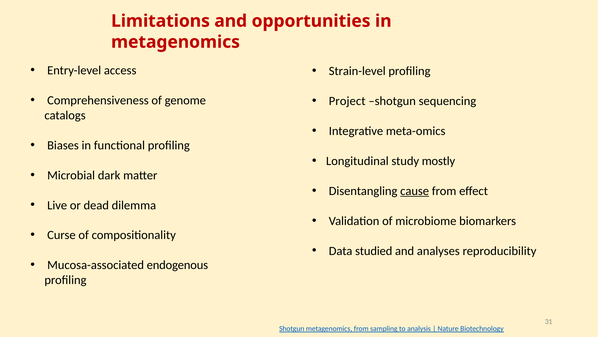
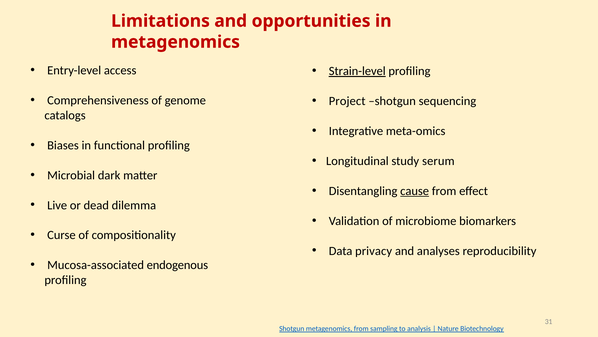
Strain-level underline: none -> present (357, 71)
mostly: mostly -> serum (438, 161)
studied: studied -> privacy (374, 250)
